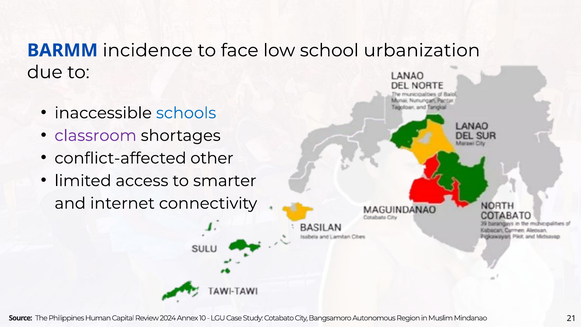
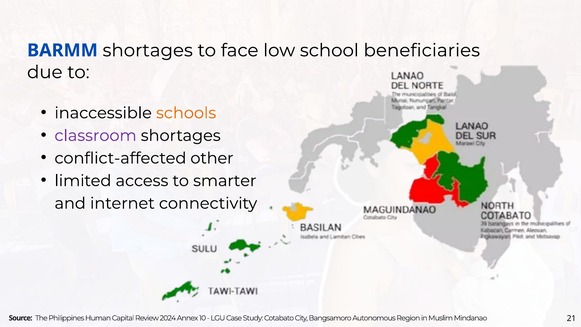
BARMM incidence: incidence -> shortages (148, 50)
urbanization: urbanization -> beneficiaries (422, 50)
schools colour: blue -> orange (186, 113)
